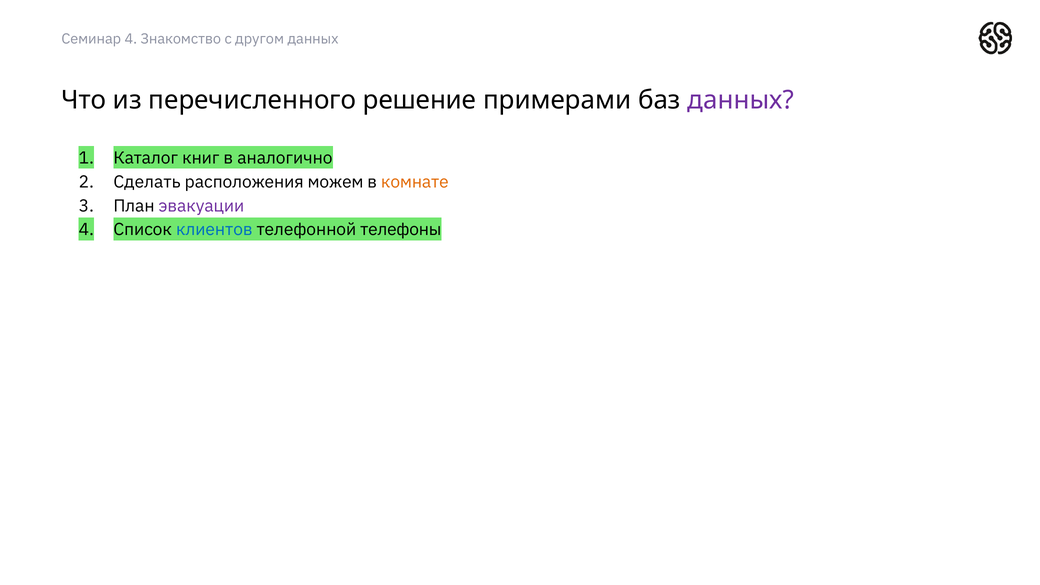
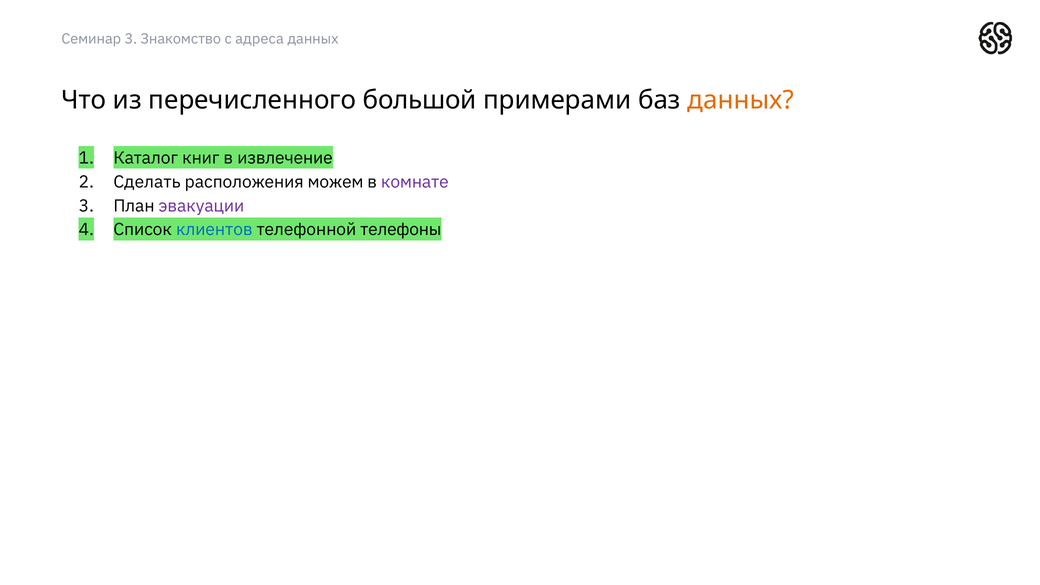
Семинар 4: 4 -> 3 (131, 39)
другом: другом -> адреса (260, 39)
решение: решение -> большой (420, 100)
данных colour: purple -> orange (741, 100)
аналогично: аналогично -> извлечение (285, 158)
комнате colour: orange -> purple (415, 182)
